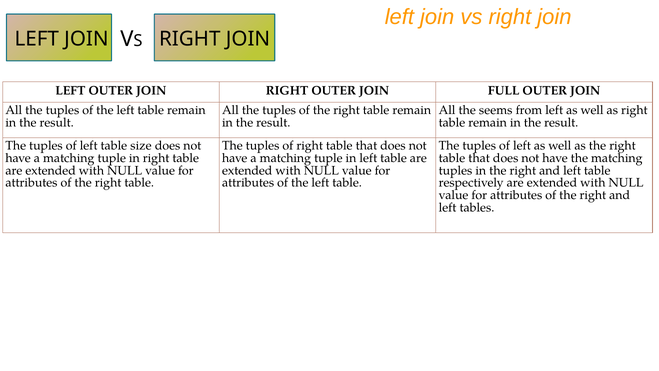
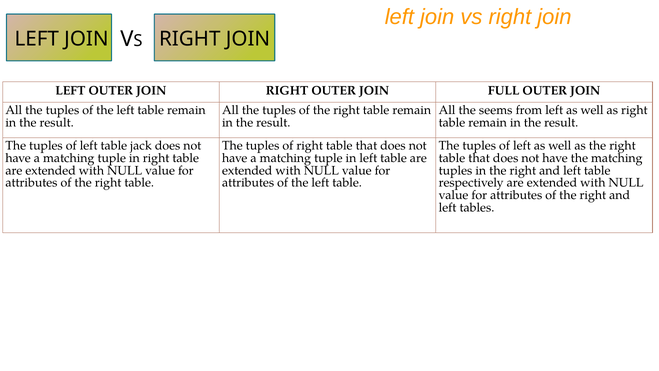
size: size -> jack (141, 145)
